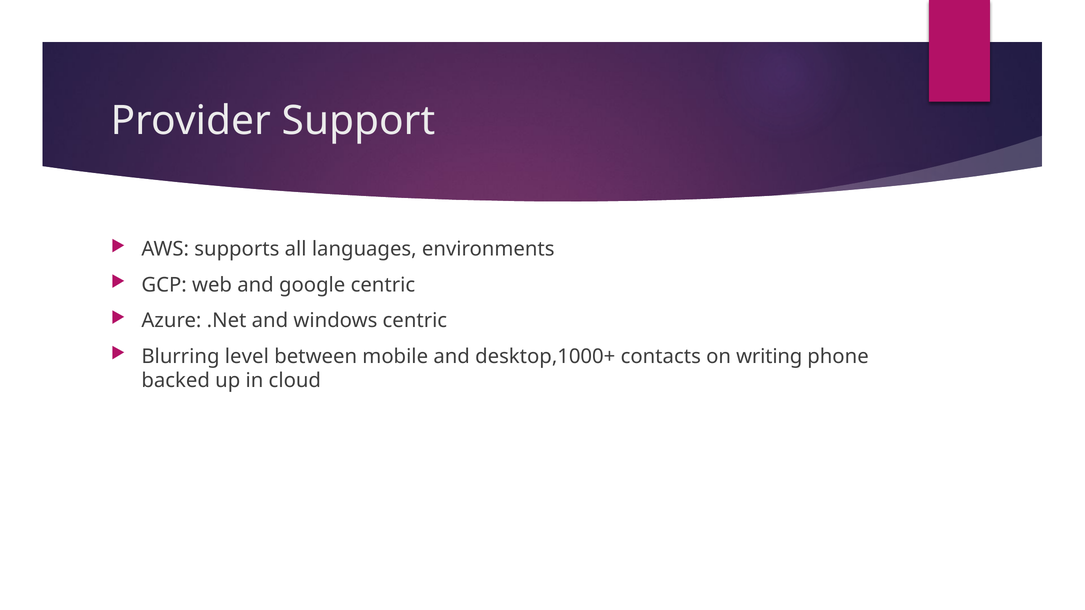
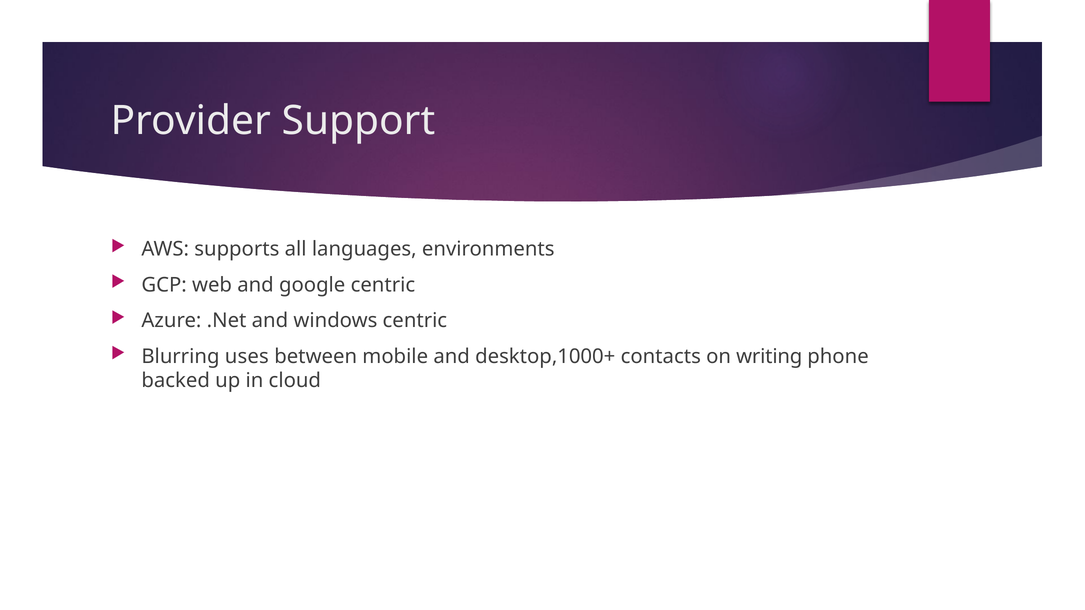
level: level -> uses (247, 357)
